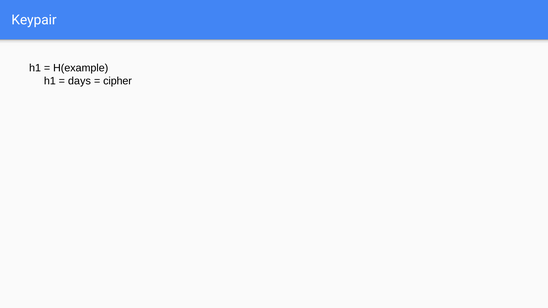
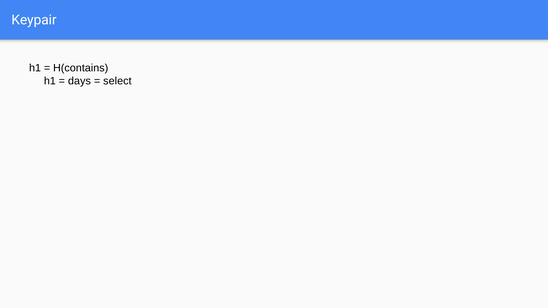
H(example: H(example -> H(contains (81, 68)
cipher: cipher -> select (117, 81)
